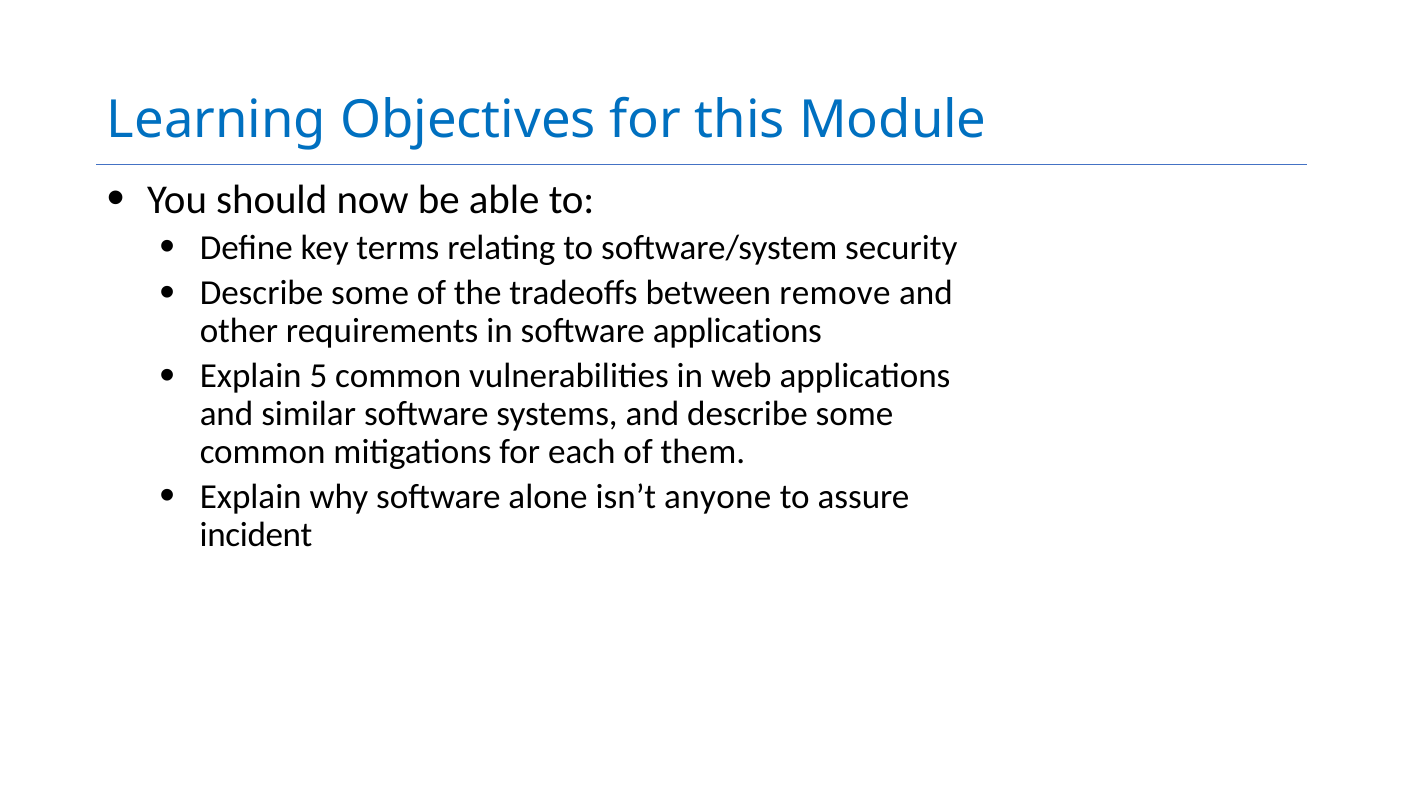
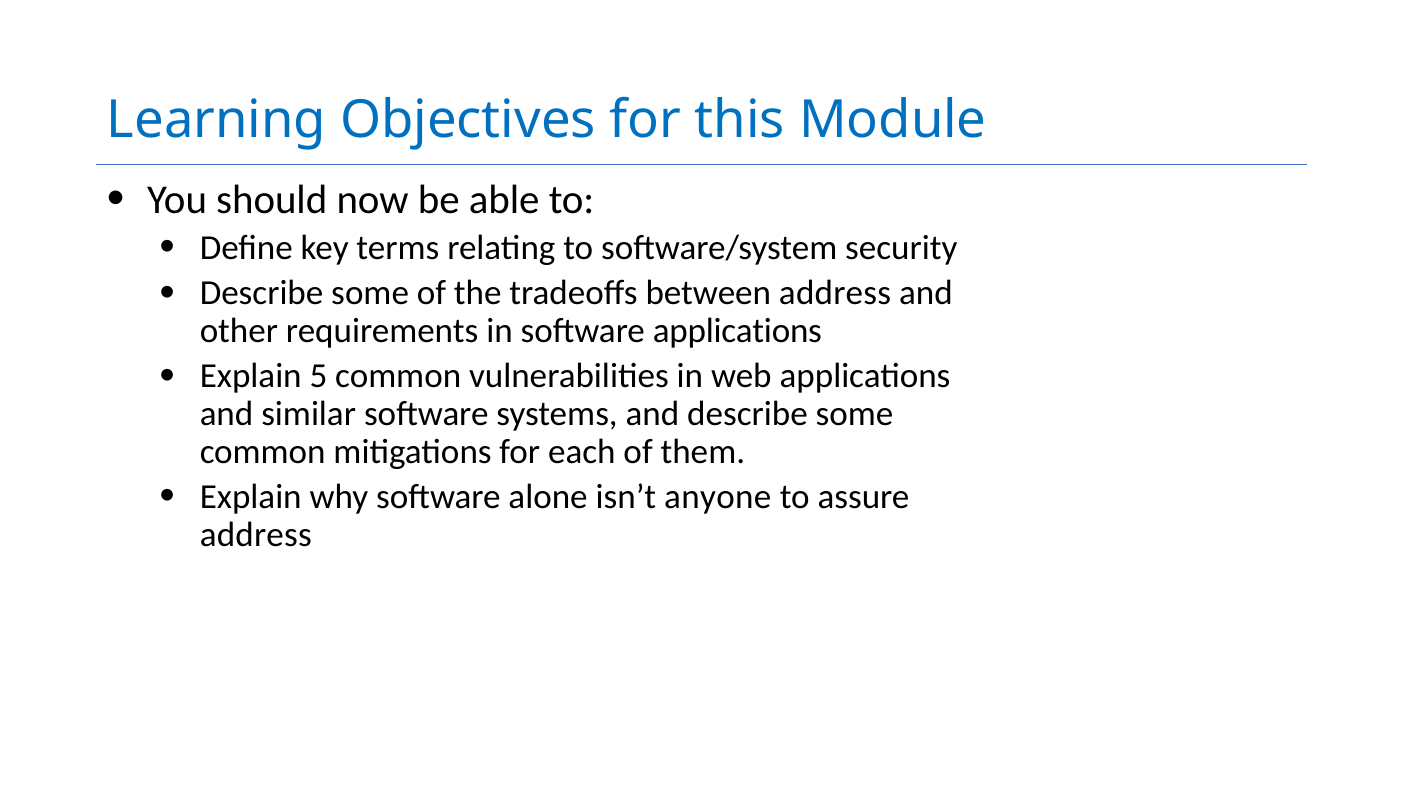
between remove: remove -> address (835, 293)
incident: incident -> address (256, 535)
